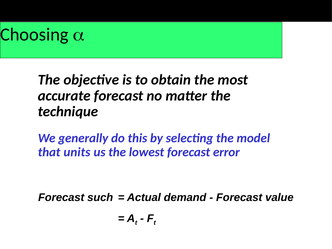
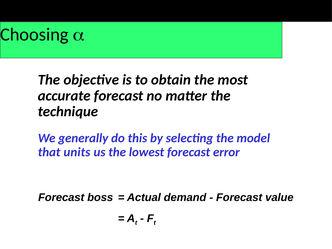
such: such -> boss (100, 198)
